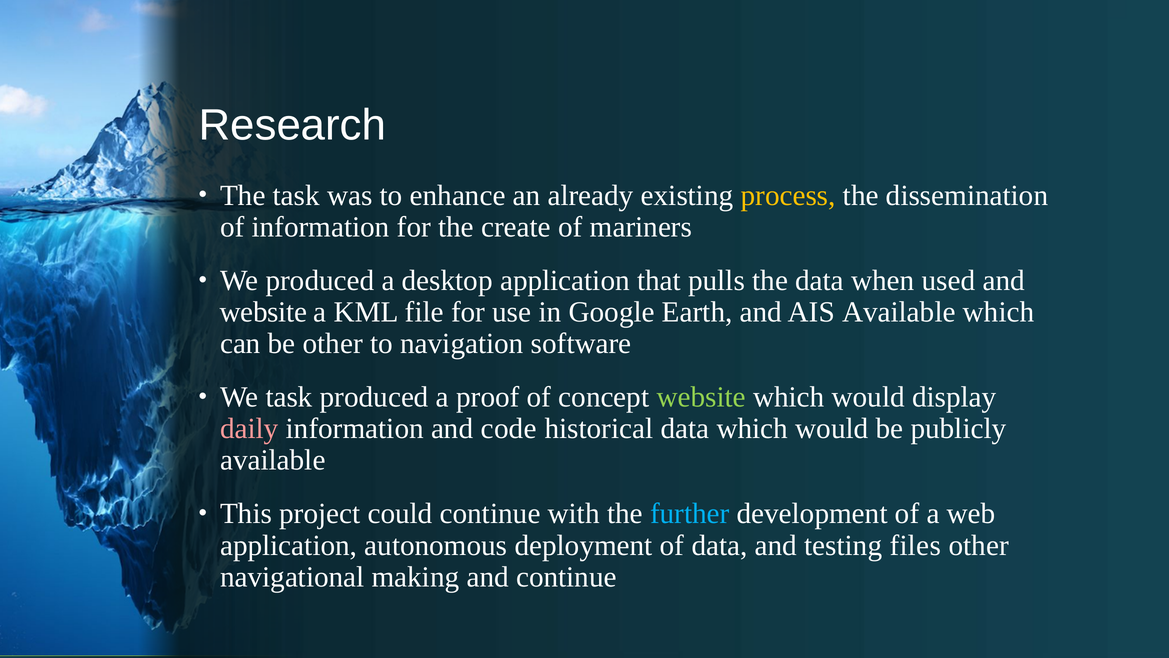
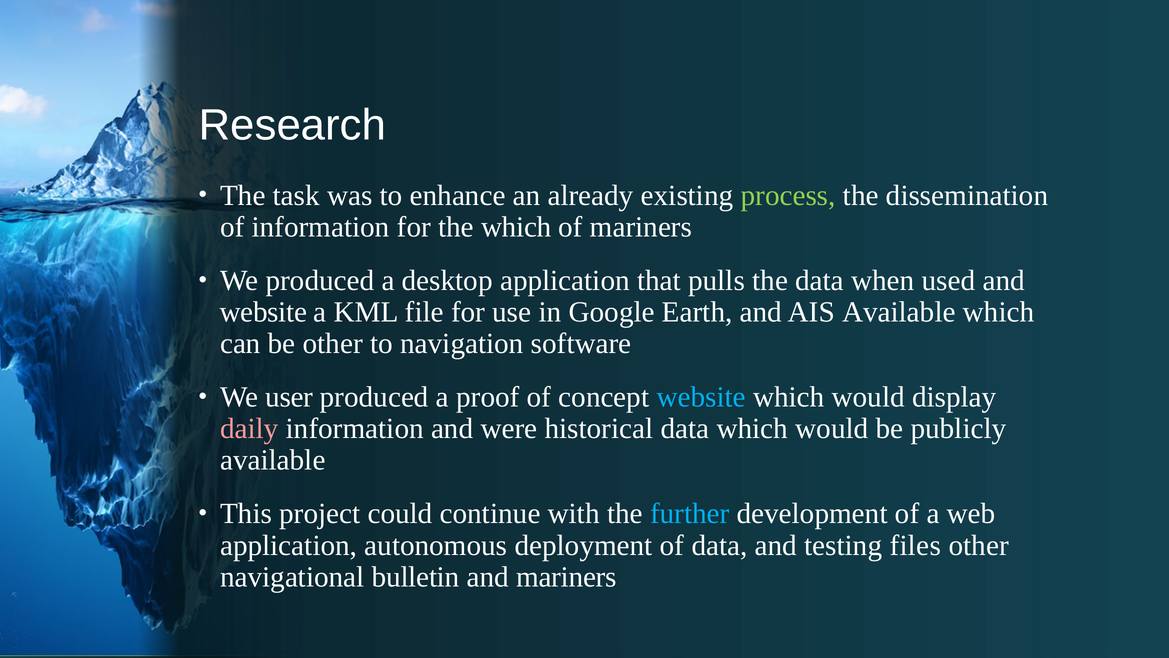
process colour: yellow -> light green (788, 195)
the create: create -> which (516, 227)
We task: task -> user (289, 397)
website colour: light green -> light blue (701, 397)
code: code -> were (509, 429)
making: making -> bulletin (416, 577)
and continue: continue -> mariners (566, 577)
